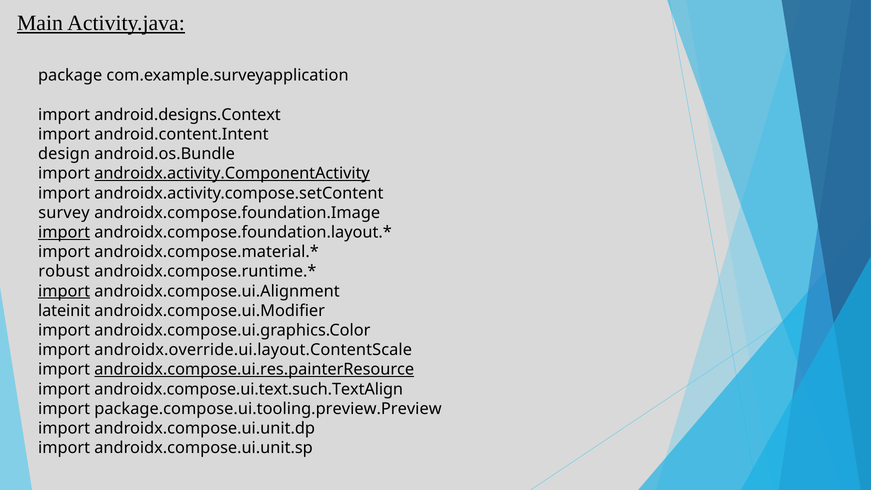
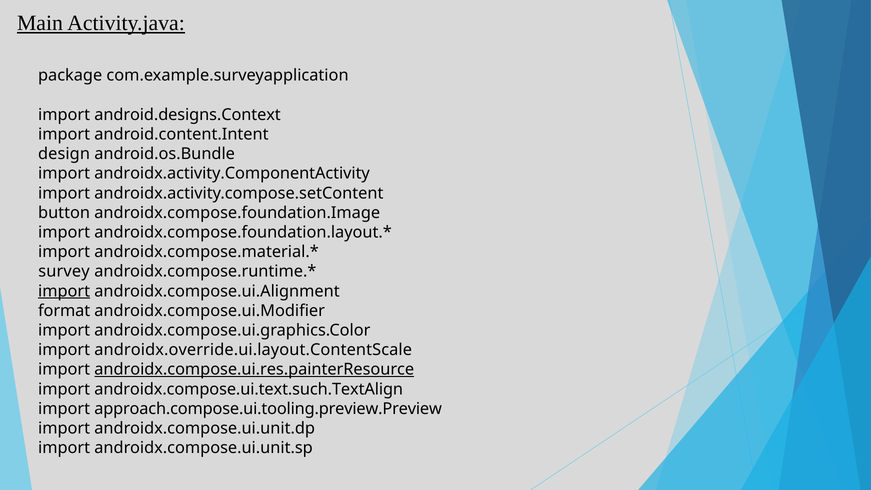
androidx.activity.ComponentActivity underline: present -> none (232, 174)
survey: survey -> button (64, 213)
import underline: present -> none (64, 232)
robust: robust -> survey (64, 272)
lateinit: lateinit -> format (64, 311)
package.compose.ui.tooling.preview.Preview: package.compose.ui.tooling.preview.Preview -> approach.compose.ui.tooling.preview.Preview (268, 409)
